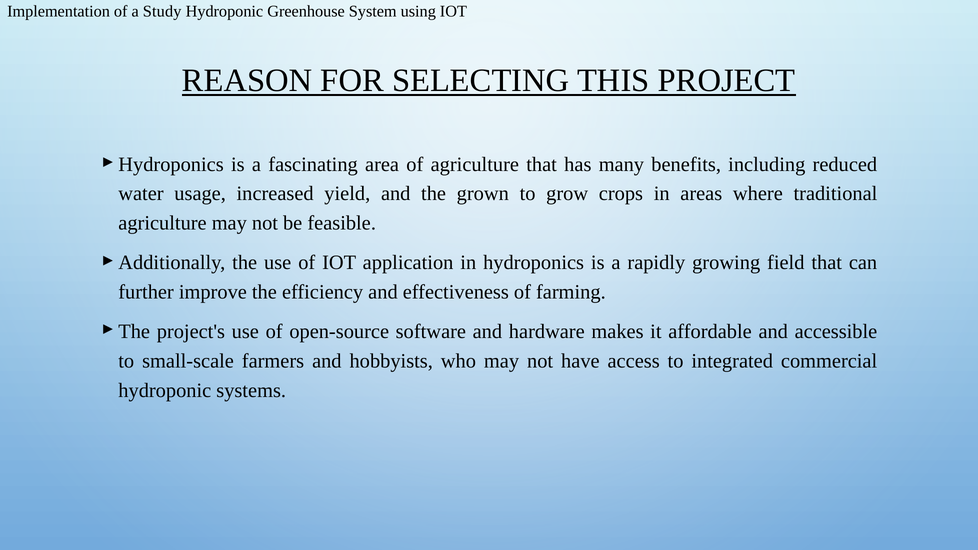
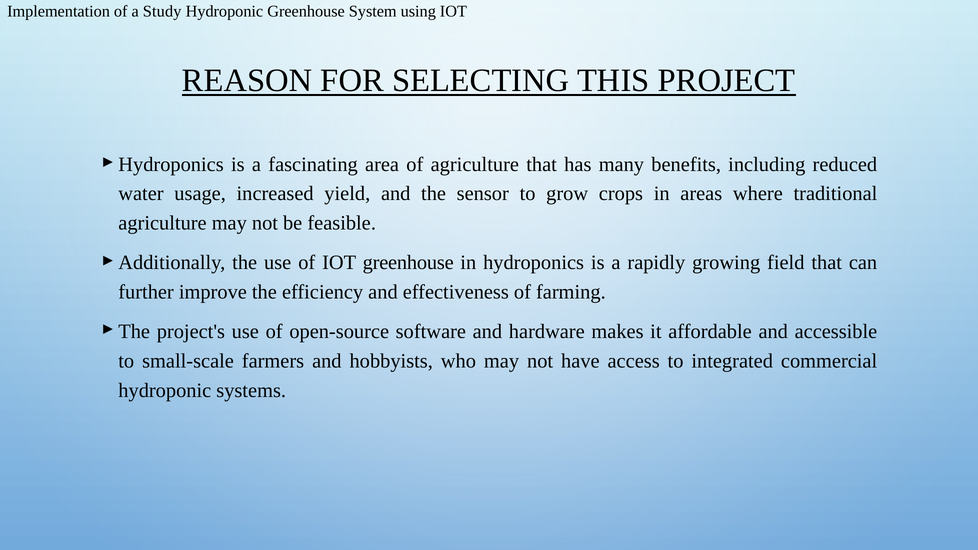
grown: grown -> sensor (483, 194)
IOT application: application -> greenhouse (408, 263)
